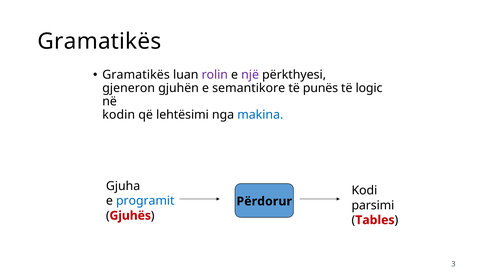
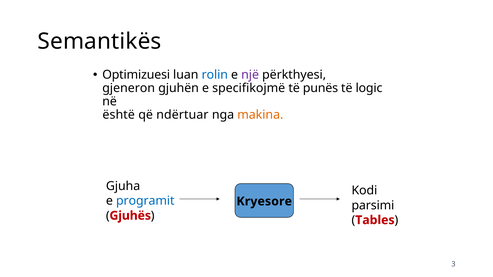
Gramatikës: Gramatikës -> Semantikës (100, 41)
Gramatikës: Gramatikës -> Optimizuesi (136, 75)
rolin colour: purple -> blue (215, 75)
semantikore: semantikore -> specifikojmë (249, 88)
kodin: kodin -> është (119, 115)
lehtësimi: lehtësimi -> ndërtuar (182, 115)
makina colour: blue -> orange (260, 115)
Përdorur: Përdorur -> Kryesore (264, 202)
